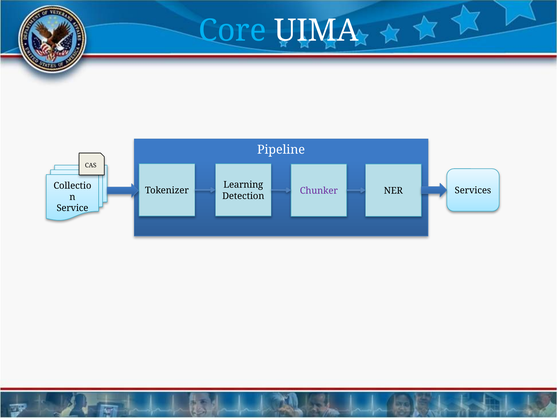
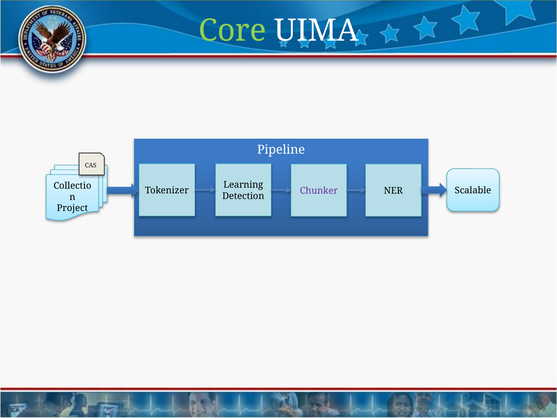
Core colour: light blue -> light green (232, 31)
Services: Services -> Scalable (473, 190)
Service: Service -> Project (72, 208)
